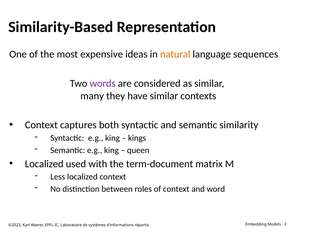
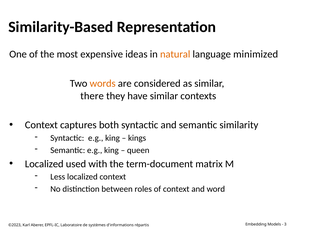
sequences: sequences -> minimized (256, 54)
words colour: purple -> orange (103, 84)
many: many -> there (92, 96)
